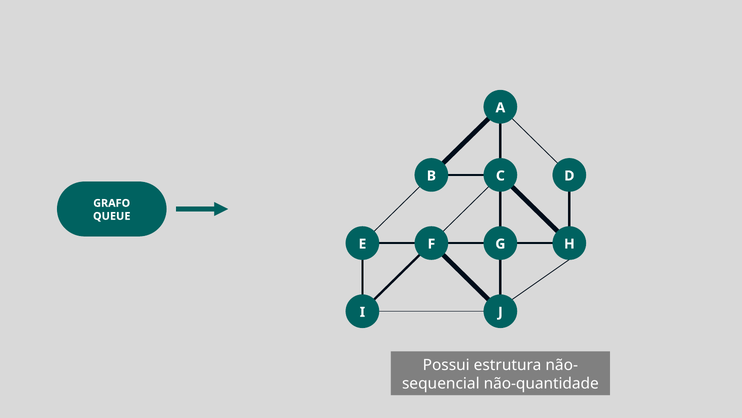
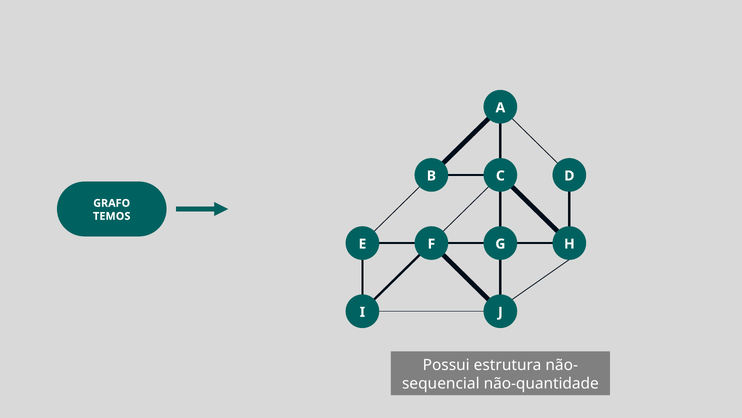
QUEUE: QUEUE -> TEMOS (112, 216)
